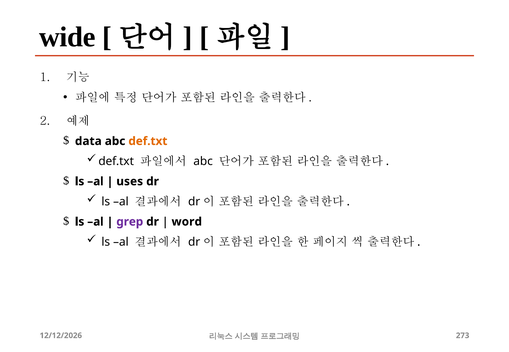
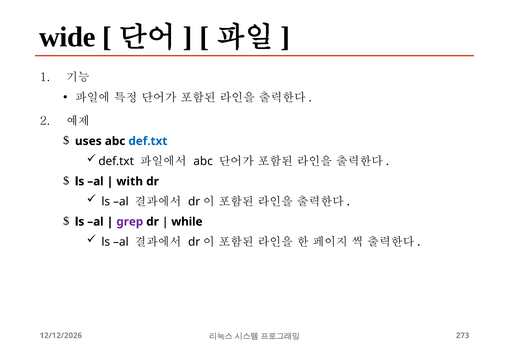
data: data -> uses (88, 141)
def.txt colour: orange -> blue (148, 141)
uses: uses -> with (130, 182)
word: word -> while (187, 222)
